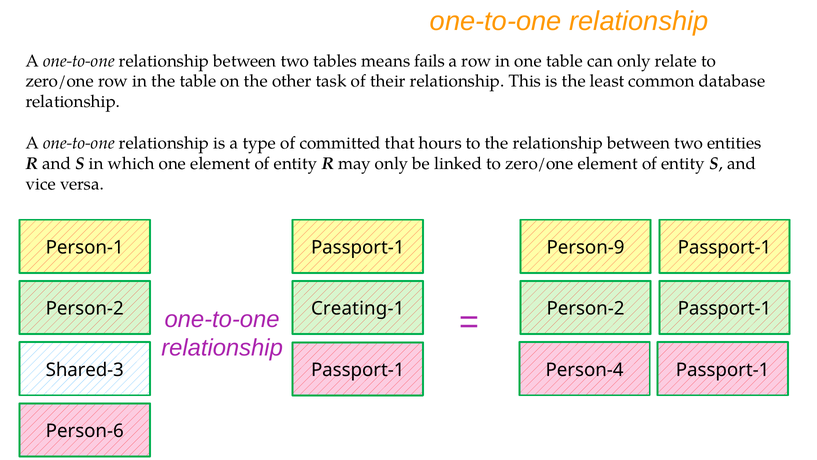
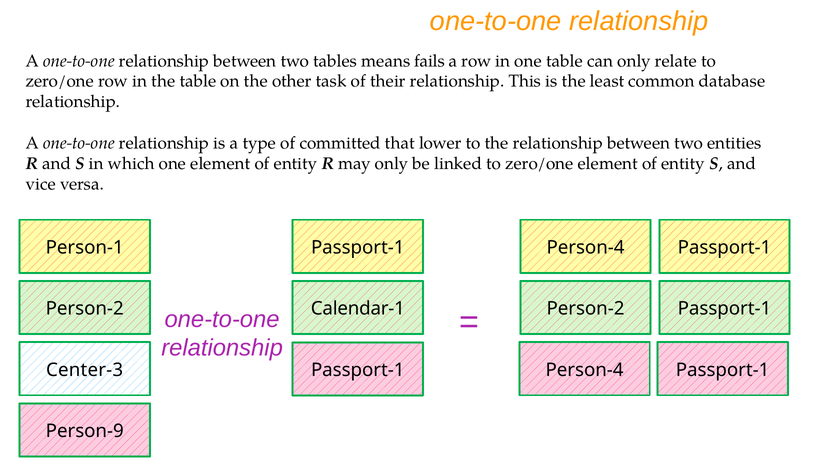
hours: hours -> lower (440, 143)
Person-1 Passport-1 Person-9: Person-9 -> Person-4 (586, 247)
Creating-1: Creating-1 -> Calendar-1 (358, 308)
Shared-3: Shared-3 -> Center-3 (85, 370)
Person-6: Person-6 -> Person-9 (85, 431)
